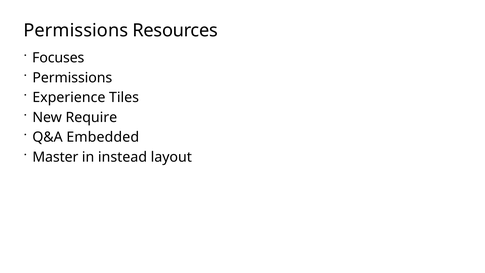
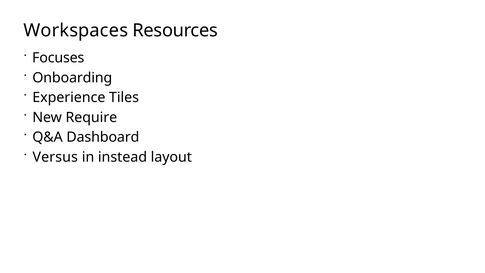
Permissions: Permissions -> Workspaces (76, 30)
Permissions: Permissions -> Onboarding (72, 78)
Embedded: Embedded -> Dashboard (103, 137)
Master: Master -> Versus (55, 157)
